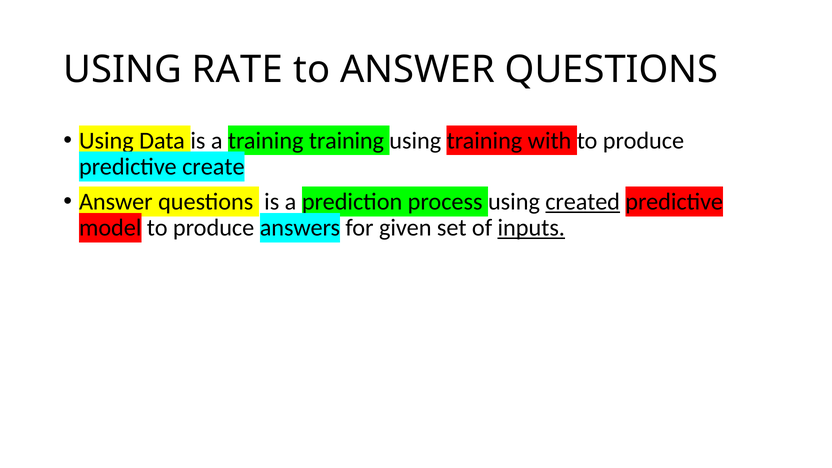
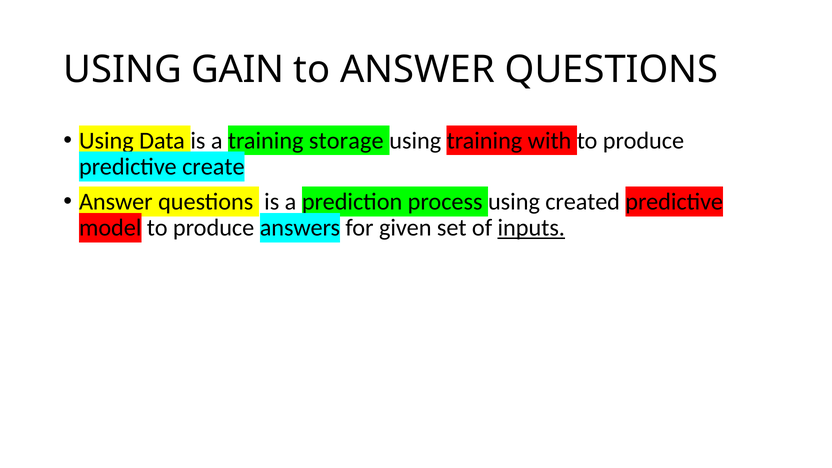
RATE: RATE -> GAIN (238, 70)
training training: training -> storage (346, 141)
created underline: present -> none (583, 202)
